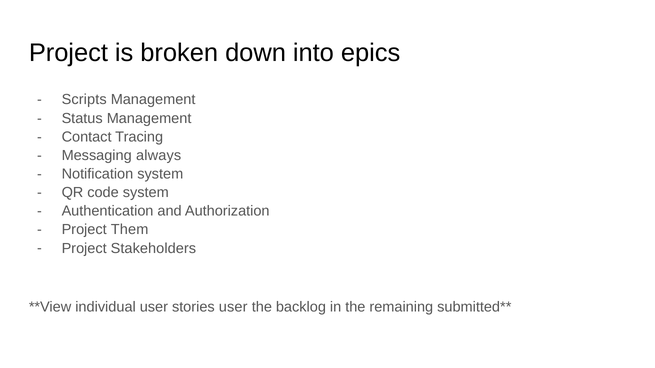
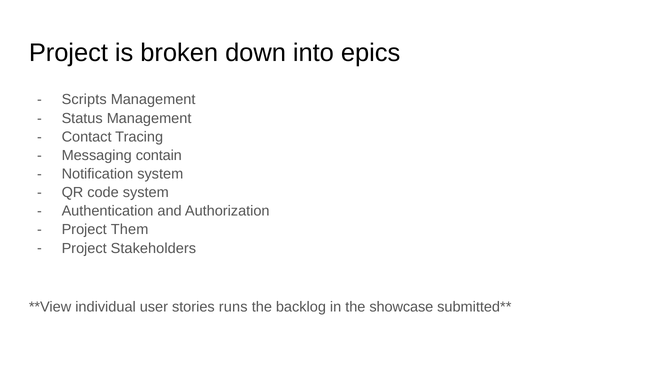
always: always -> contain (159, 156)
stories user: user -> runs (233, 308)
remaining: remaining -> showcase (401, 308)
